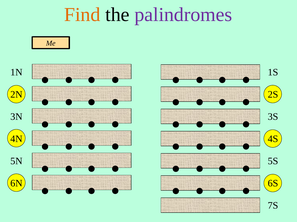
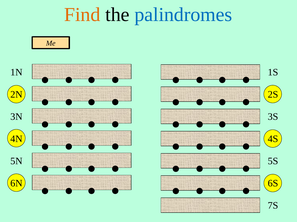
palindromes colour: purple -> blue (183, 15)
